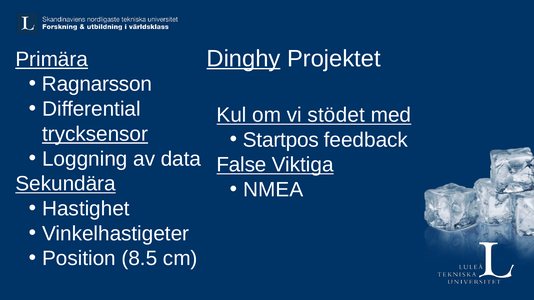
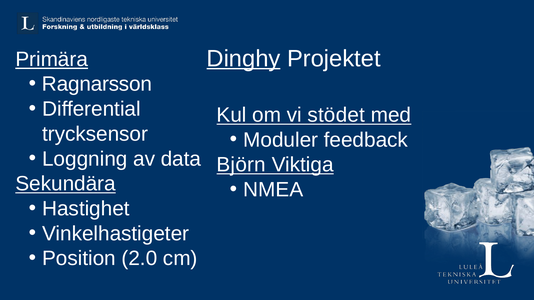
trycksensor underline: present -> none (95, 134)
Startpos: Startpos -> Moduler (281, 140)
False: False -> Björn (241, 165)
8.5: 8.5 -> 2.0 (139, 259)
